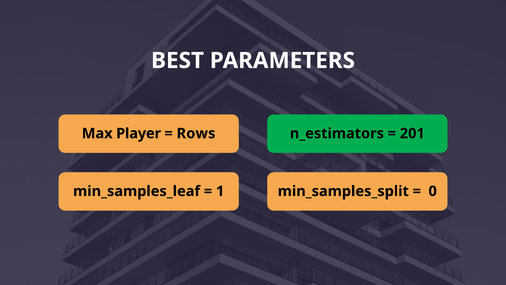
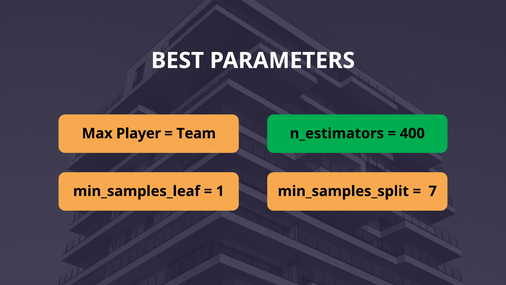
Rows: Rows -> Team (196, 133)
201: 201 -> 400 (412, 133)
0: 0 -> 7 (433, 191)
